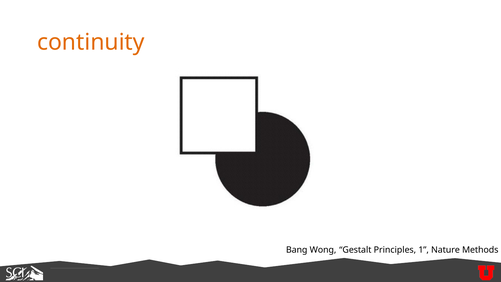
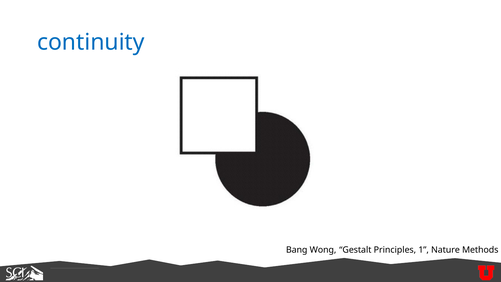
continuity colour: orange -> blue (91, 42)
